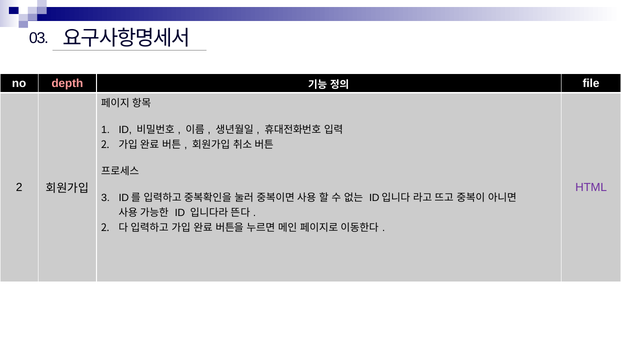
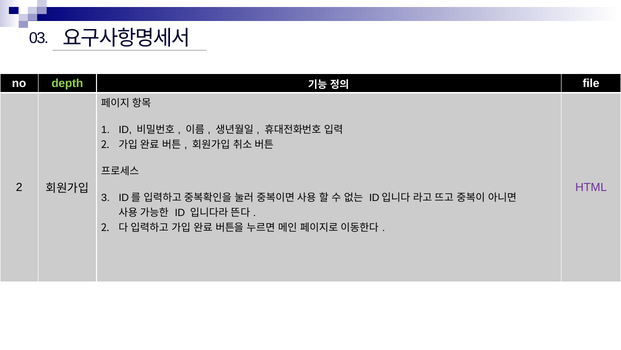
depth colour: pink -> light green (67, 83)
